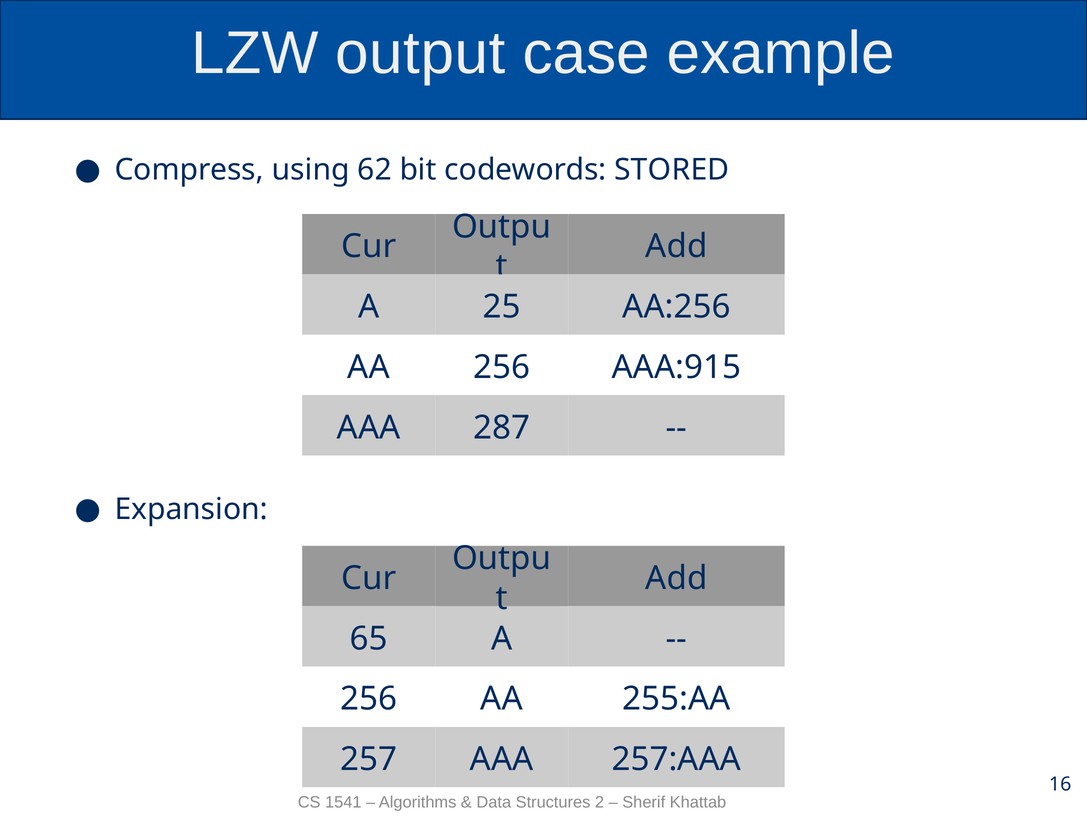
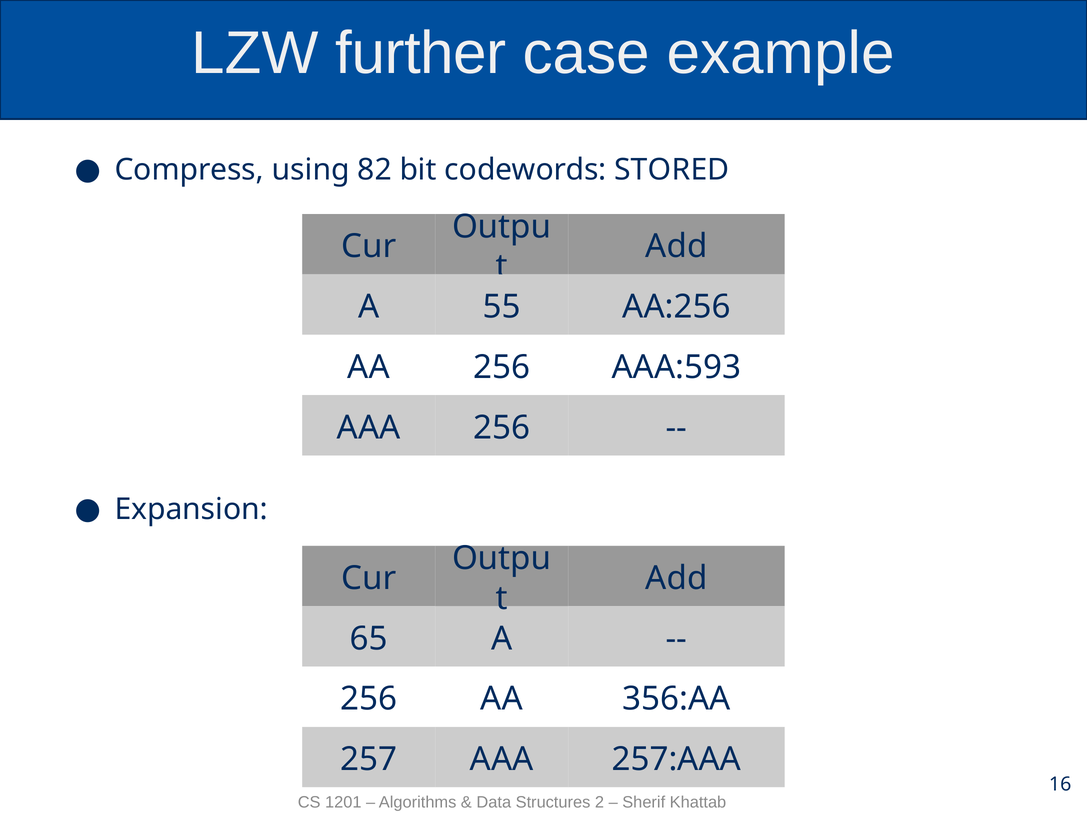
output: output -> further (421, 53)
62: 62 -> 82 (375, 170)
25: 25 -> 55 (502, 307)
AAA:915: AAA:915 -> AAA:593 (676, 367)
AAA 287: 287 -> 256 (502, 427)
255:AA: 255:AA -> 356:AA (676, 699)
1541: 1541 -> 1201 (343, 802)
